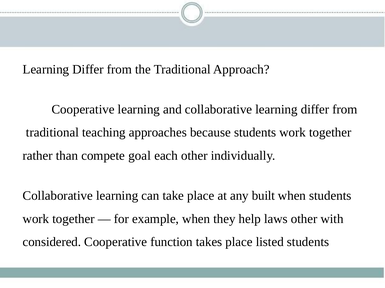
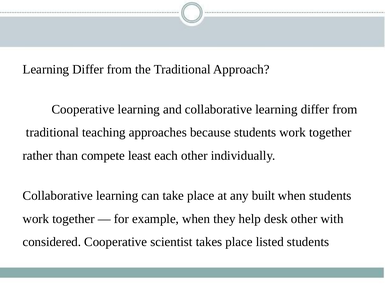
goal: goal -> least (140, 156)
laws: laws -> desk (276, 219)
function: function -> scientist (171, 242)
